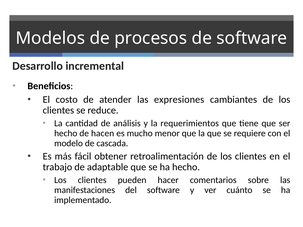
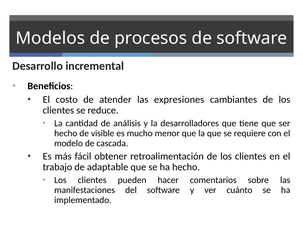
requerimientos: requerimientos -> desarrolladores (190, 123)
hacen: hacen -> visible (103, 133)
